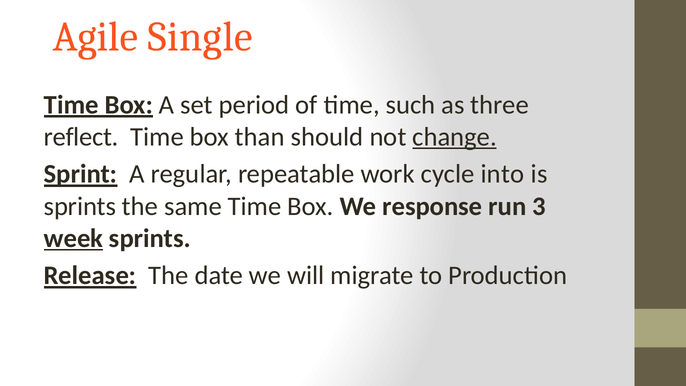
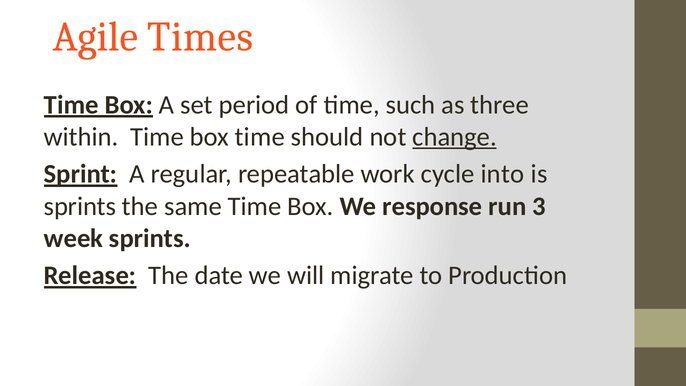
Single: Single -> Times (200, 37)
reflect: reflect -> within (81, 137)
box than: than -> time (260, 137)
week underline: present -> none (73, 238)
